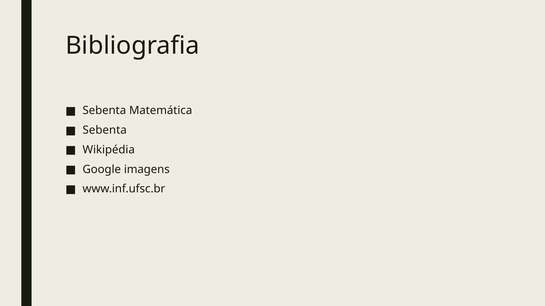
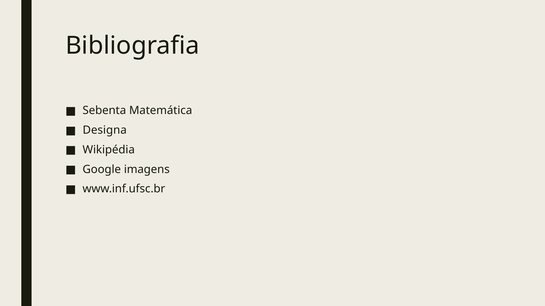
Sebenta: Sebenta -> Designa (105, 130)
